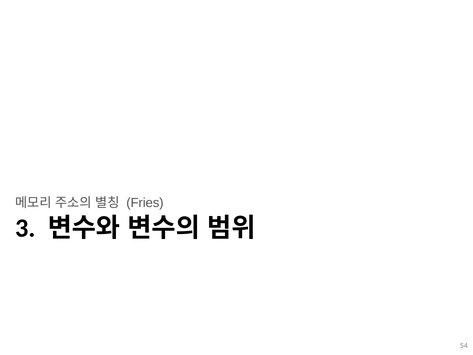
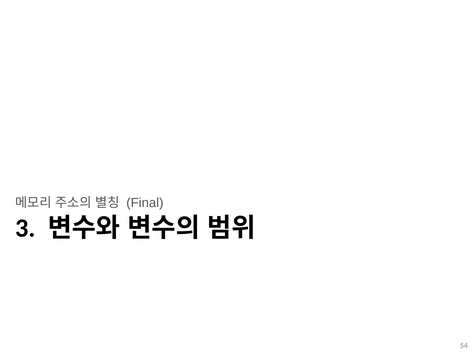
Fries: Fries -> Final (145, 203)
